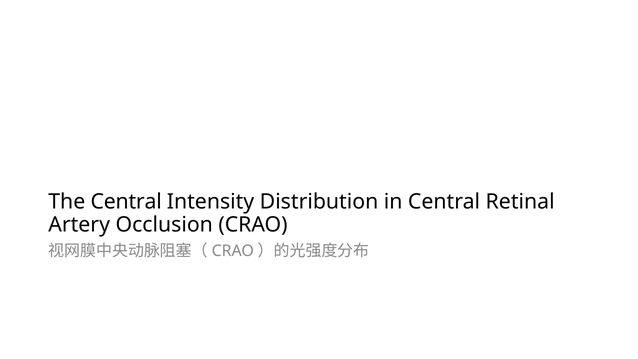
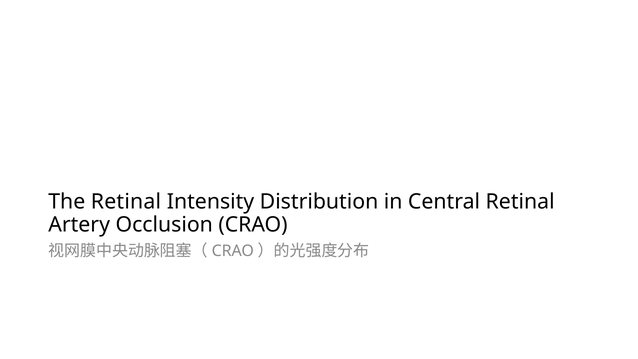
The Central: Central -> Retinal (126, 202)
